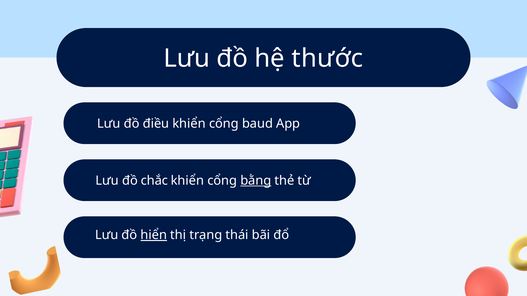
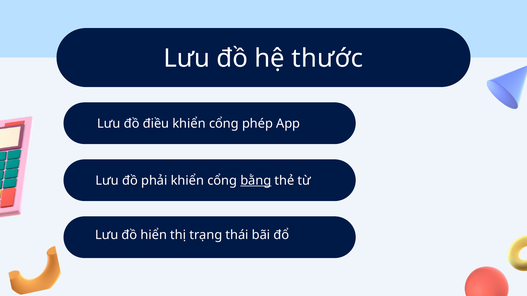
baud: baud -> phép (257, 124)
chắc: chắc -> phải (154, 181)
hiển underline: present -> none (154, 235)
